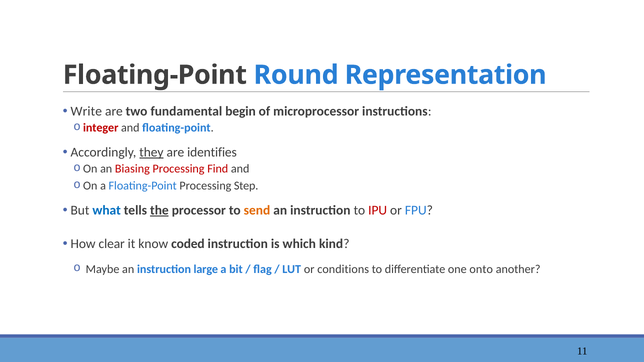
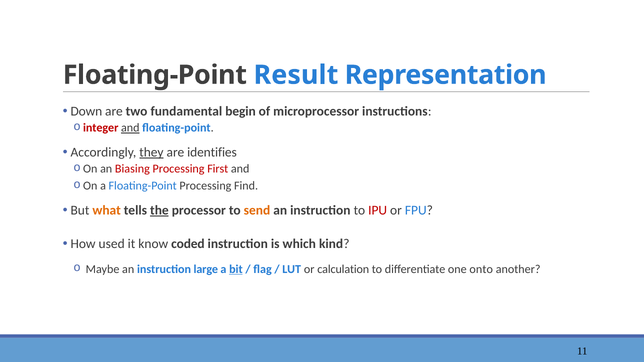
Round: Round -> Result (296, 75)
Write: Write -> Down (86, 111)
and underline: none -> present (130, 128)
Find: Find -> First (218, 169)
Step: Step -> Find (246, 186)
what colour: blue -> orange (107, 210)
clear: clear -> used (112, 244)
bit underline: none -> present (236, 269)
conditions: conditions -> calculation (343, 269)
